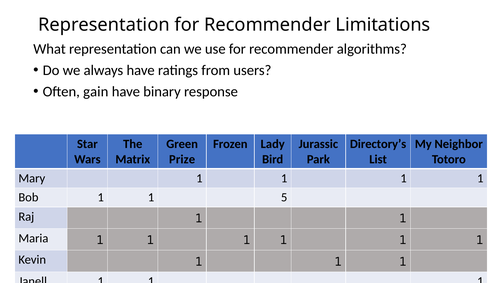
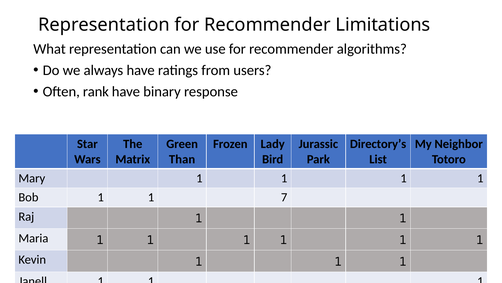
gain: gain -> rank (96, 91)
Prize: Prize -> Than (182, 159)
5: 5 -> 7 (284, 197)
